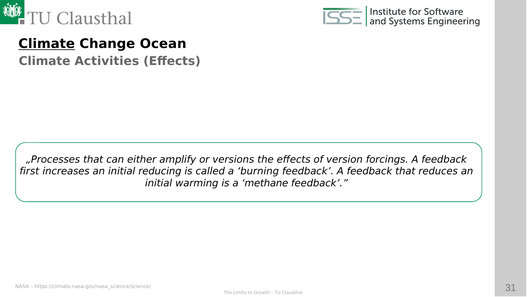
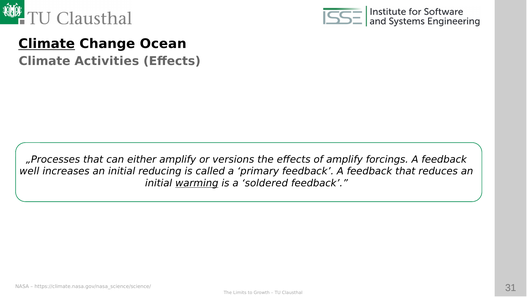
of version: version -> amplify (345, 159)
first: first -> well (29, 171)
burning: burning -> primary (258, 171)
warming underline: none -> present (197, 183)
methane: methane -> soldered (265, 183)
